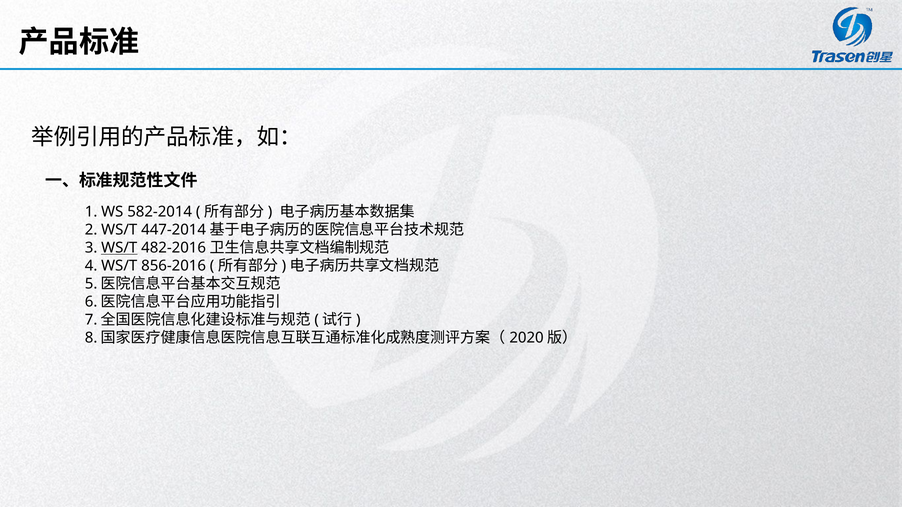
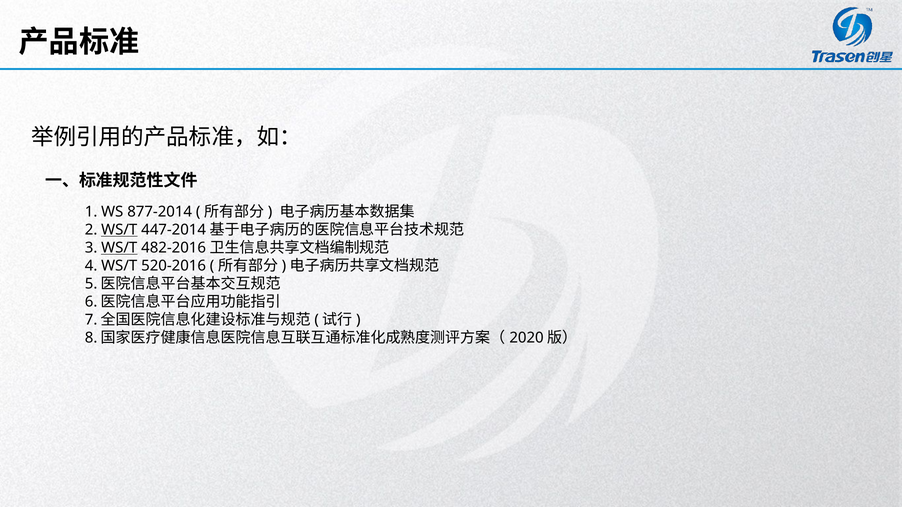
582-2014: 582-2014 -> 877-2014 (160, 212)
WS/T underline: none -> present (119, 230)
856-2016: 856-2016 -> 520-2016 (174, 266)
